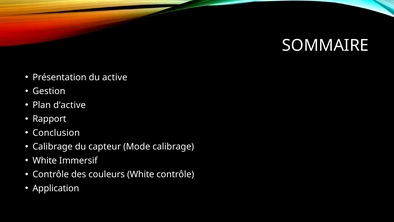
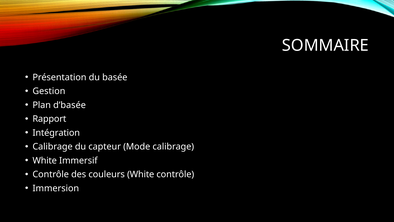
active: active -> basée (115, 77)
d’active: d’active -> d’basée (70, 105)
Conclusion: Conclusion -> Intégration (56, 133)
Application: Application -> Immersion (56, 188)
